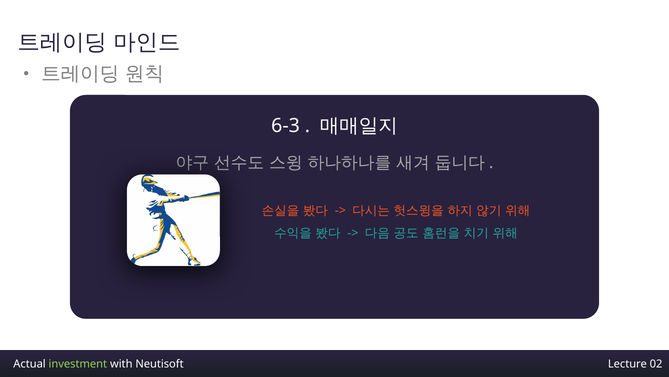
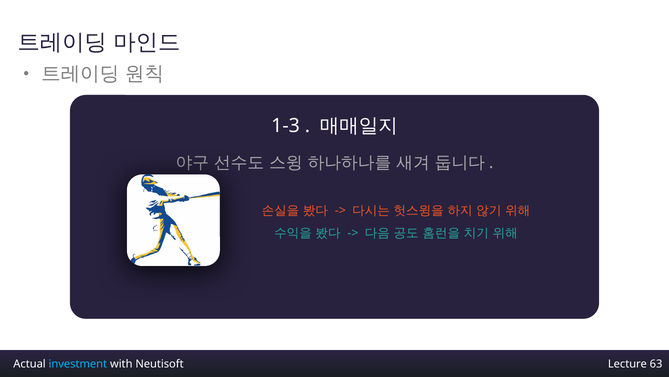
6-3: 6-3 -> 1-3 (286, 126)
investment colour: light green -> light blue (78, 363)
02: 02 -> 63 (656, 363)
